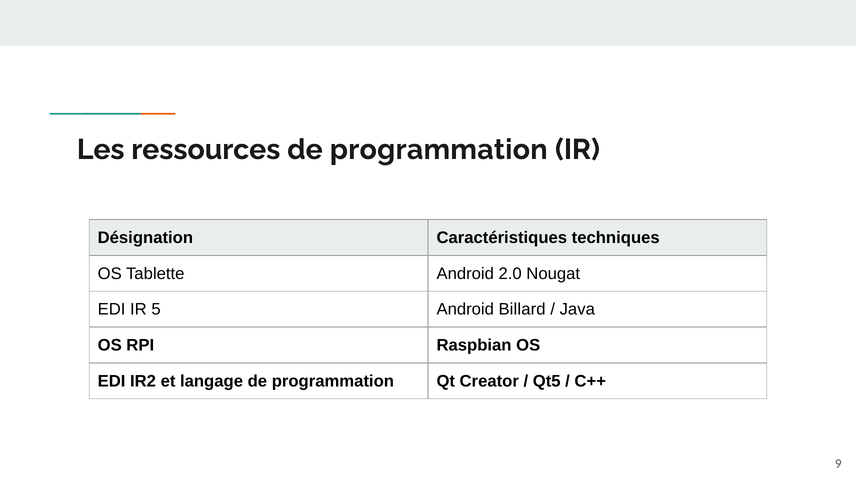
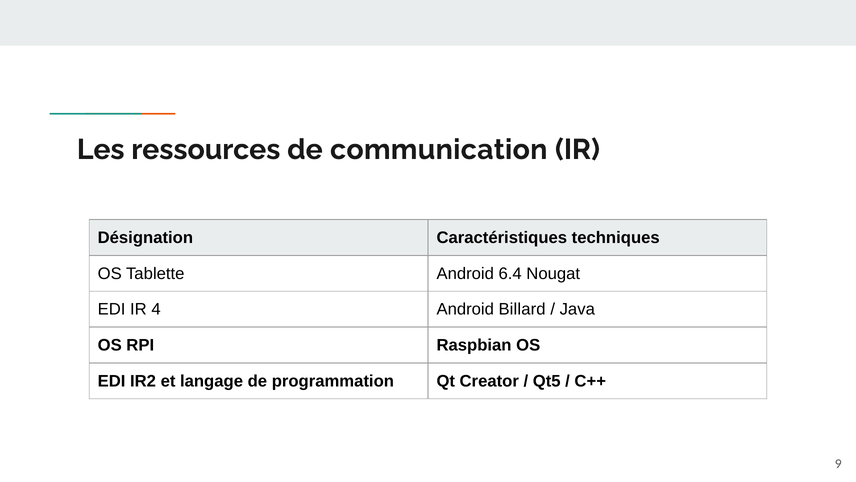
ressources de programmation: programmation -> communication (439, 149)
2.0: 2.0 -> 6.4 (510, 273)
5: 5 -> 4 (156, 309)
